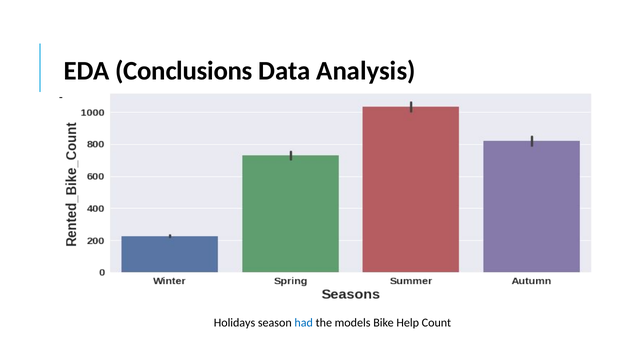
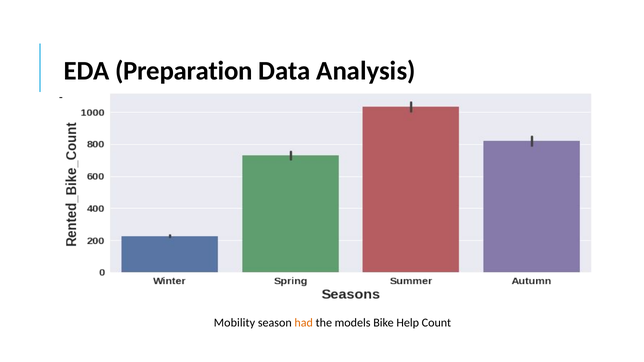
Conclusions: Conclusions -> Preparation (184, 71)
Holidays: Holidays -> Mobility (234, 323)
had colour: blue -> orange (304, 323)
